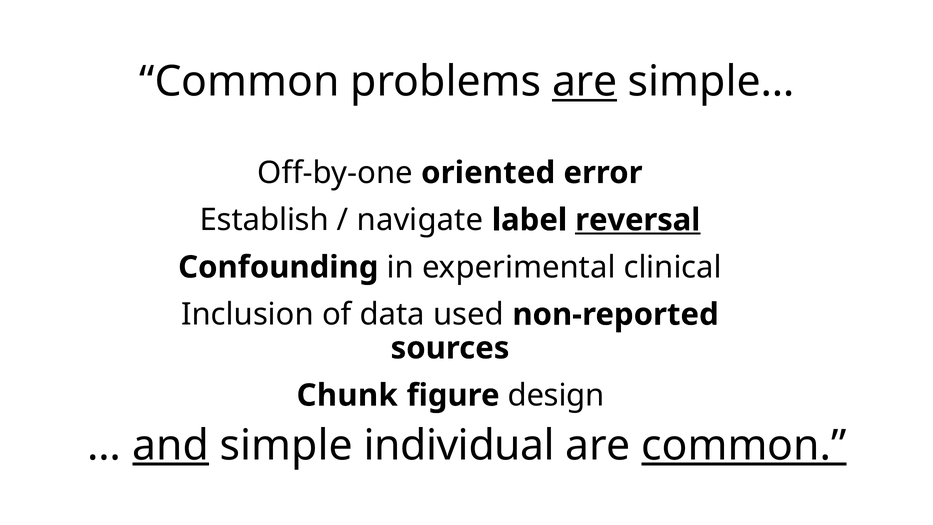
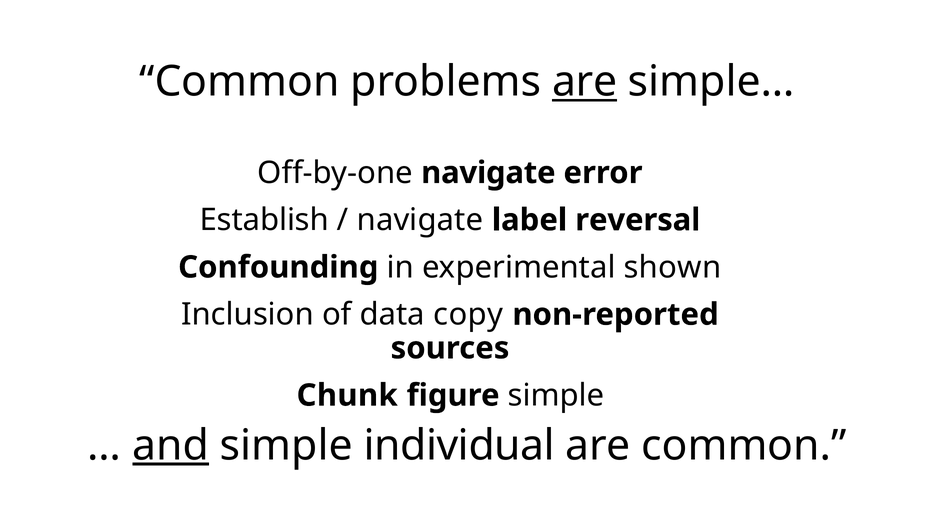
Off-by-one oriented: oriented -> navigate (488, 173)
reversal underline: present -> none (638, 220)
clinical: clinical -> shown (673, 267)
used: used -> copy (468, 314)
figure design: design -> simple (556, 395)
common underline: present -> none (744, 445)
